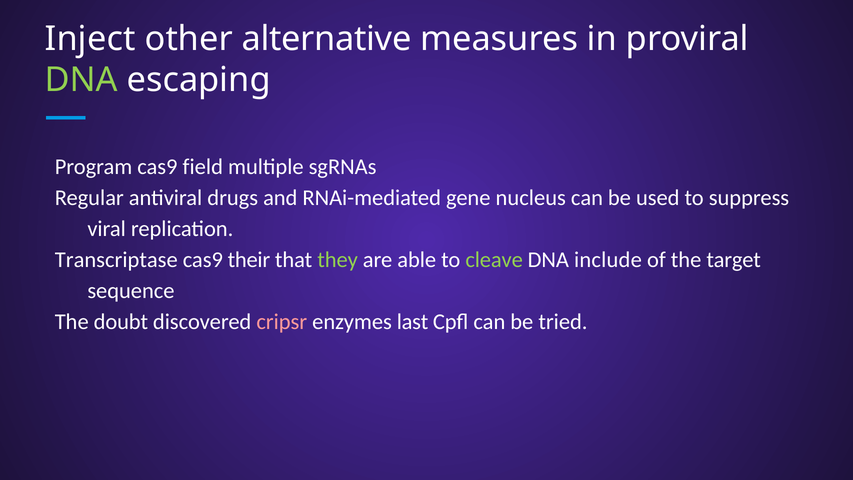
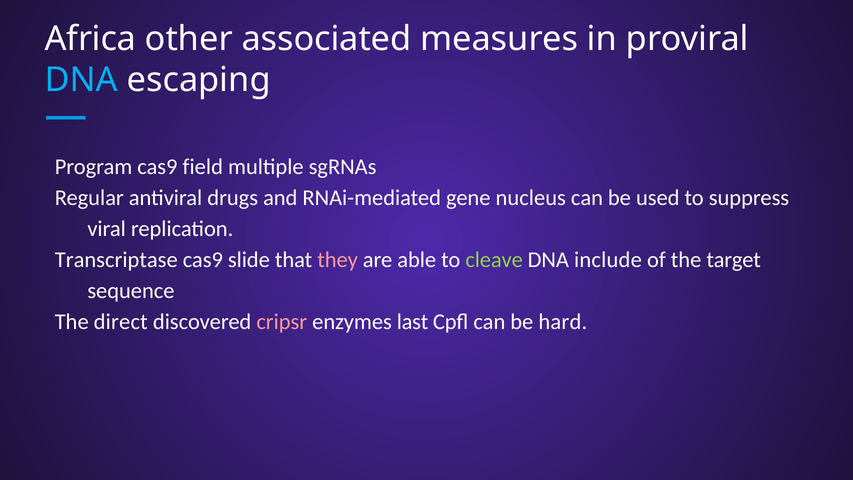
Inject: Inject -> Africa (90, 39)
alternative: alternative -> associated (327, 39)
DNA colour: light green -> light blue (81, 80)
their: their -> slide (249, 260)
they colour: light green -> pink (338, 260)
doubt: doubt -> direct (121, 322)
tried: tried -> hard (563, 322)
